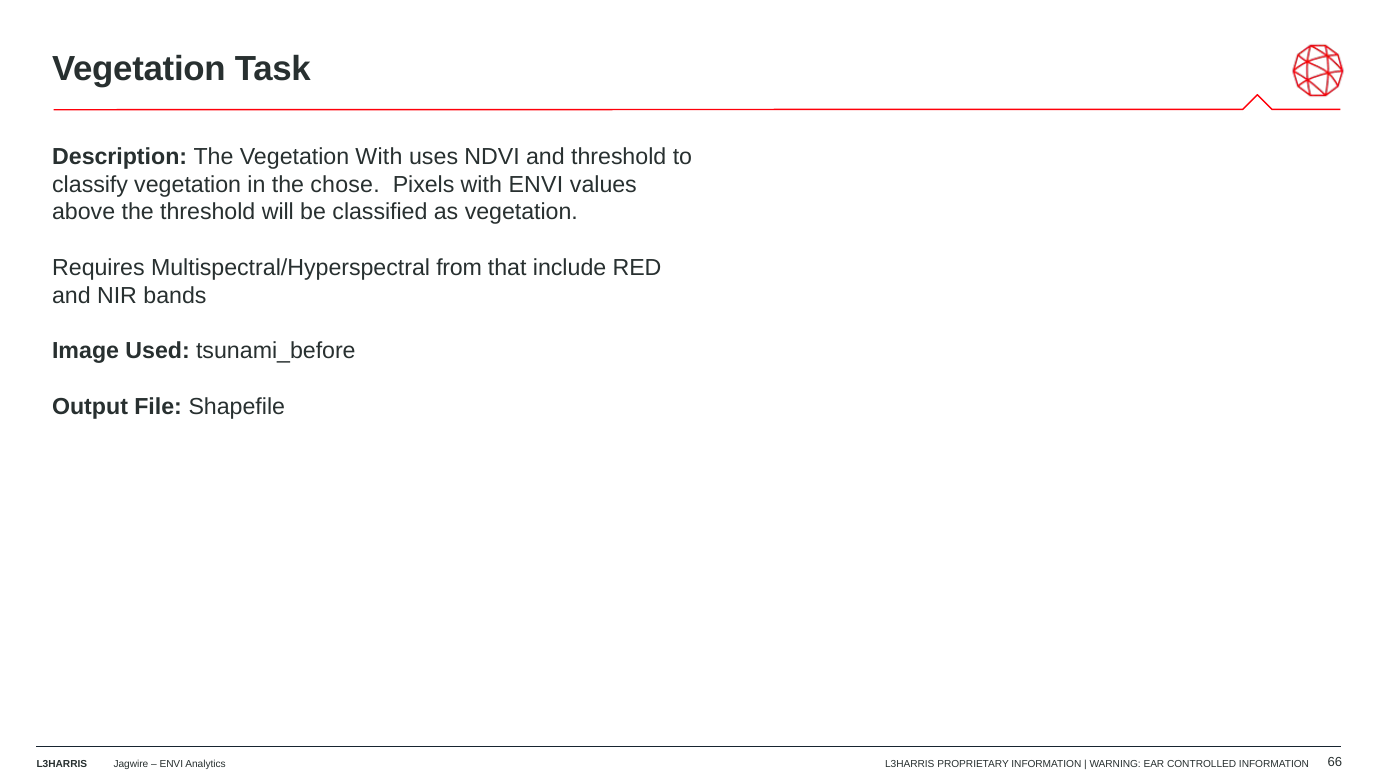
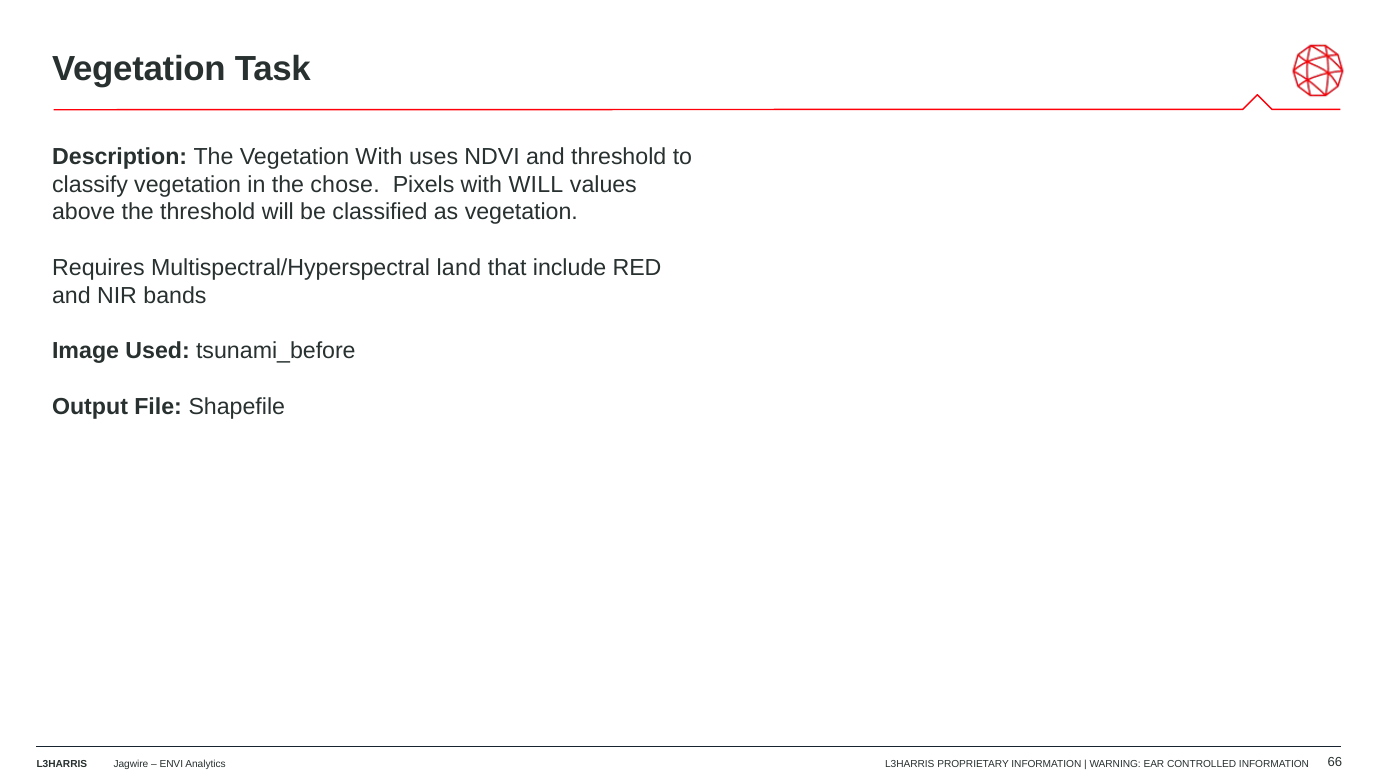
with ENVI: ENVI -> WILL (536, 185)
from: from -> land (459, 268)
